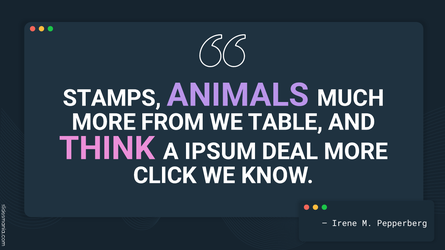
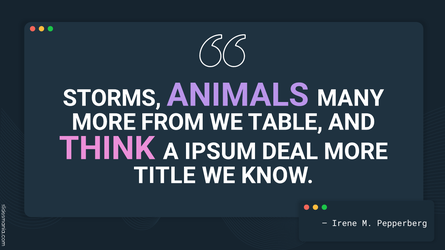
STAMPS: STAMPS -> STORMS (112, 98)
MUCH: MUCH -> MANY (350, 98)
CLICK: CLICK -> TITLE (165, 176)
